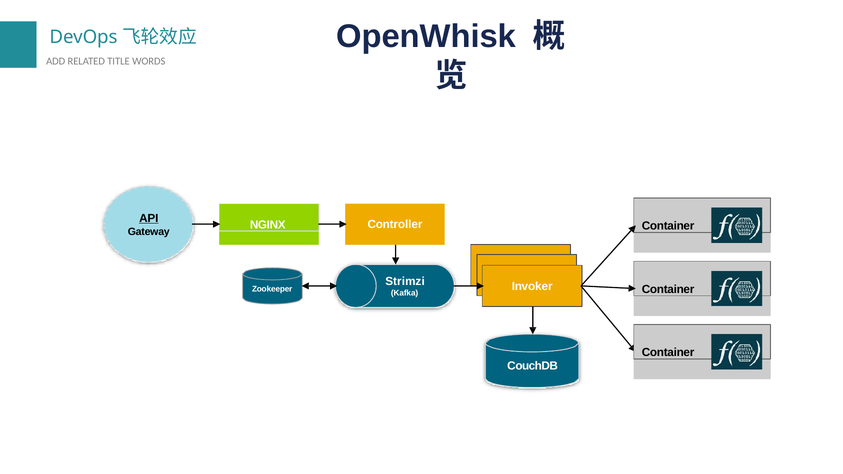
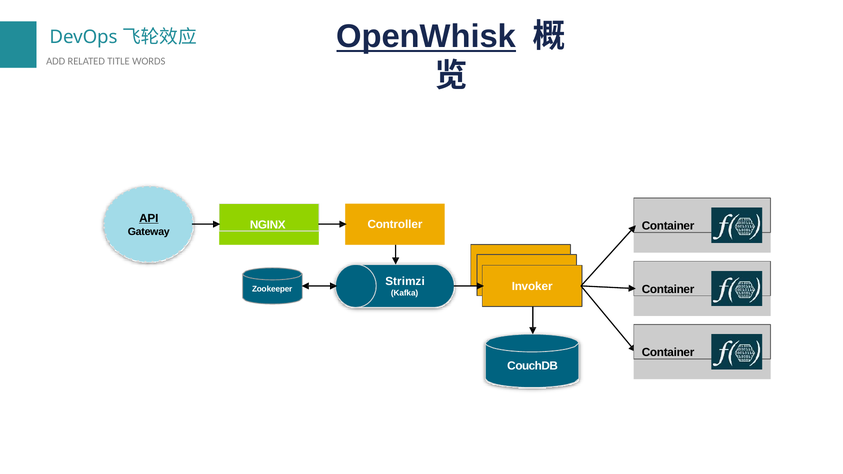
OpenWhisk underline: none -> present (426, 37)
